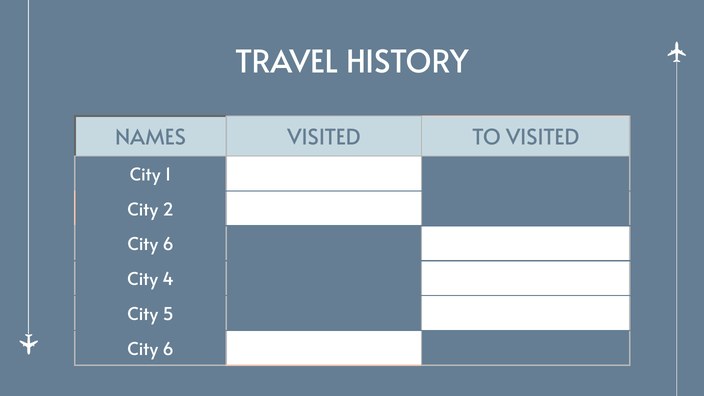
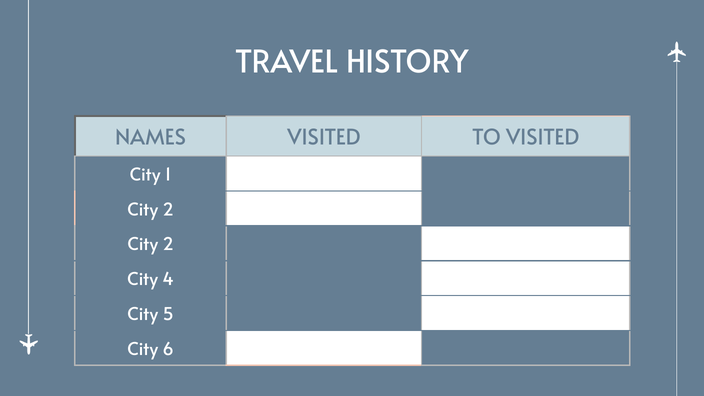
6: 6 -> 2 (168, 245)
